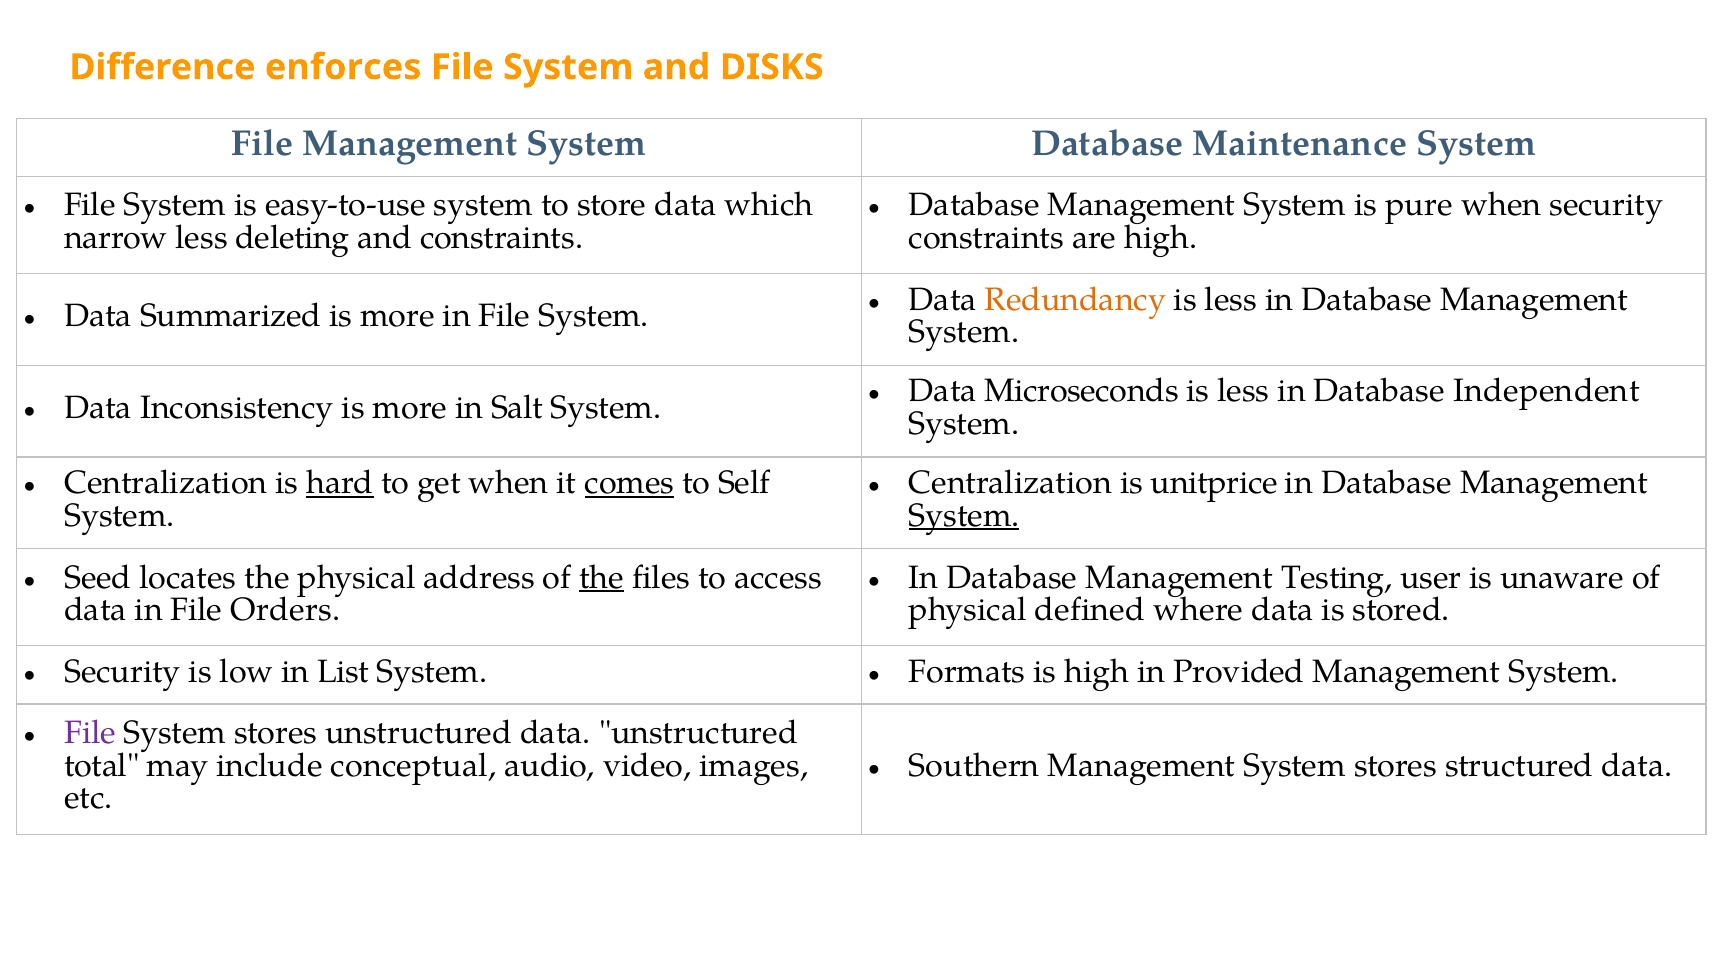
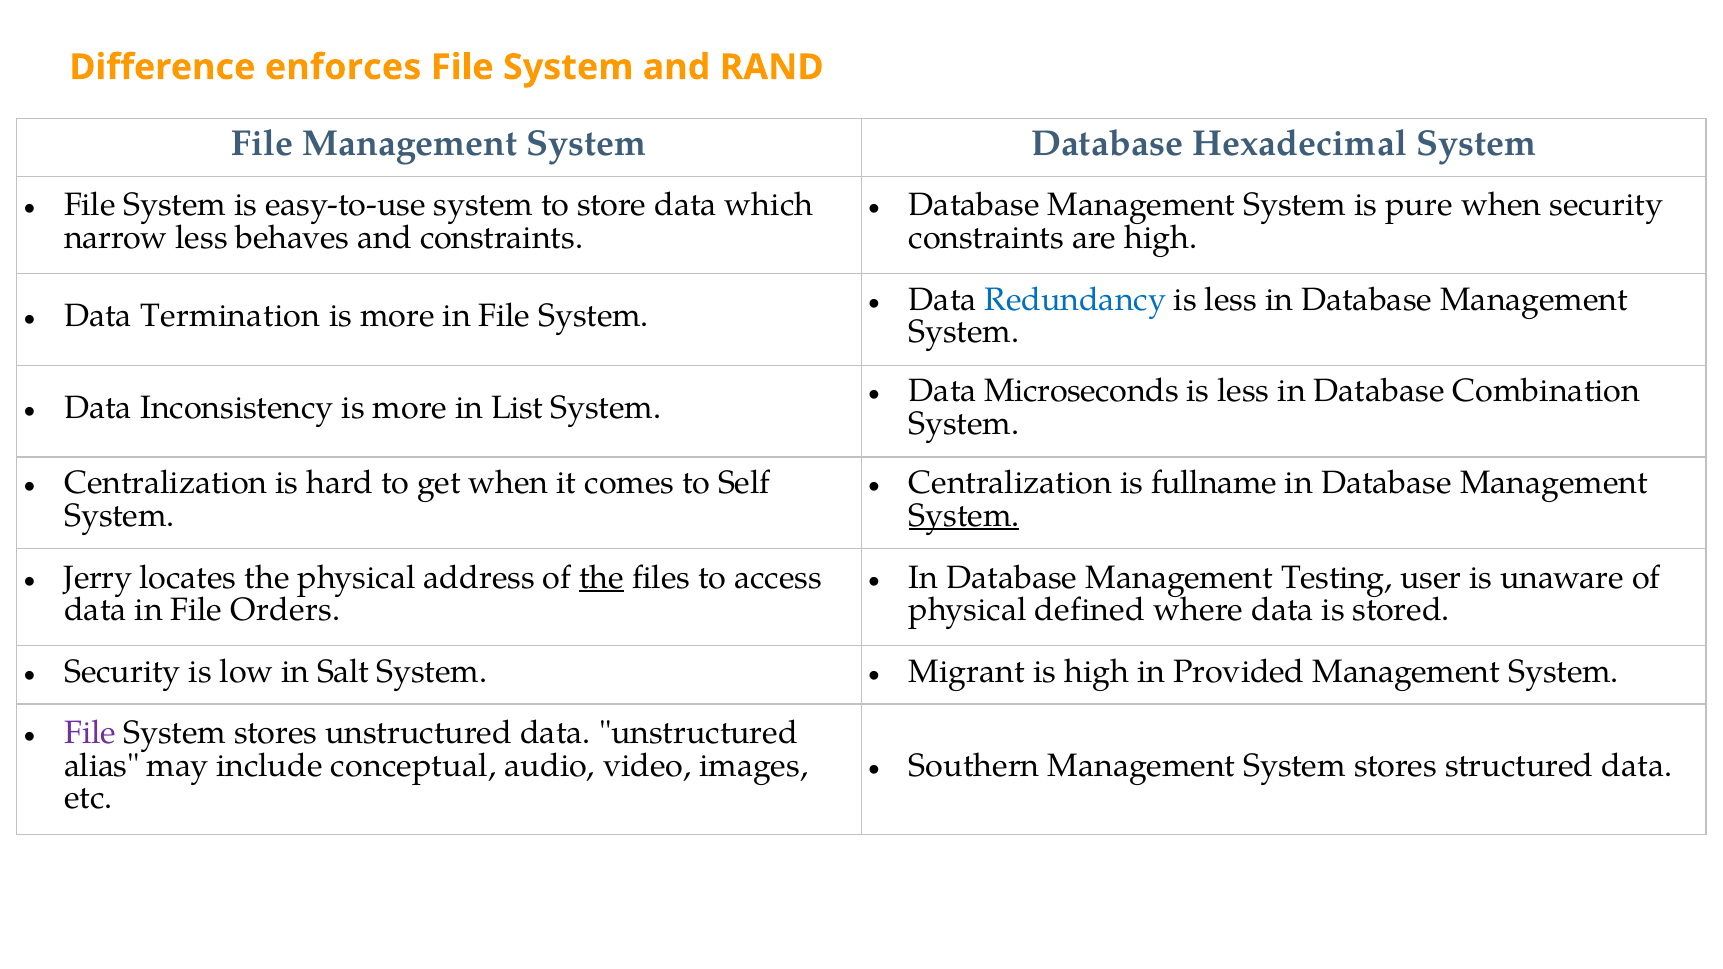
DISKS: DISKS -> RAND (772, 67)
Maintenance: Maintenance -> Hexadecimal (1300, 144)
deleting: deleting -> behaves (293, 238)
Redundancy colour: orange -> blue (1075, 300)
Summarized: Summarized -> Termination (231, 316)
Independent: Independent -> Combination (1547, 391)
Salt: Salt -> List (517, 408)
hard underline: present -> none (340, 483)
comes underline: present -> none (630, 483)
unitprice: unitprice -> fullname (1214, 483)
Seed: Seed -> Jerry (98, 578)
List: List -> Salt (343, 672)
Formats: Formats -> Migrant (967, 672)
total: total -> alias (102, 766)
